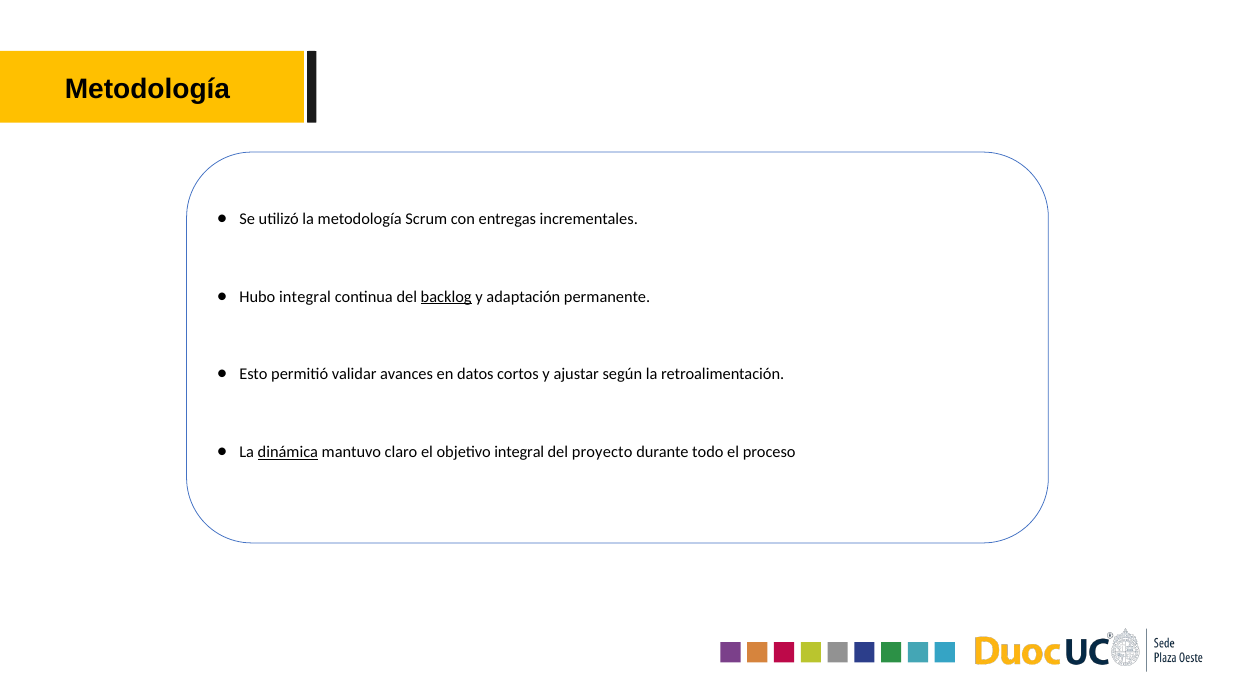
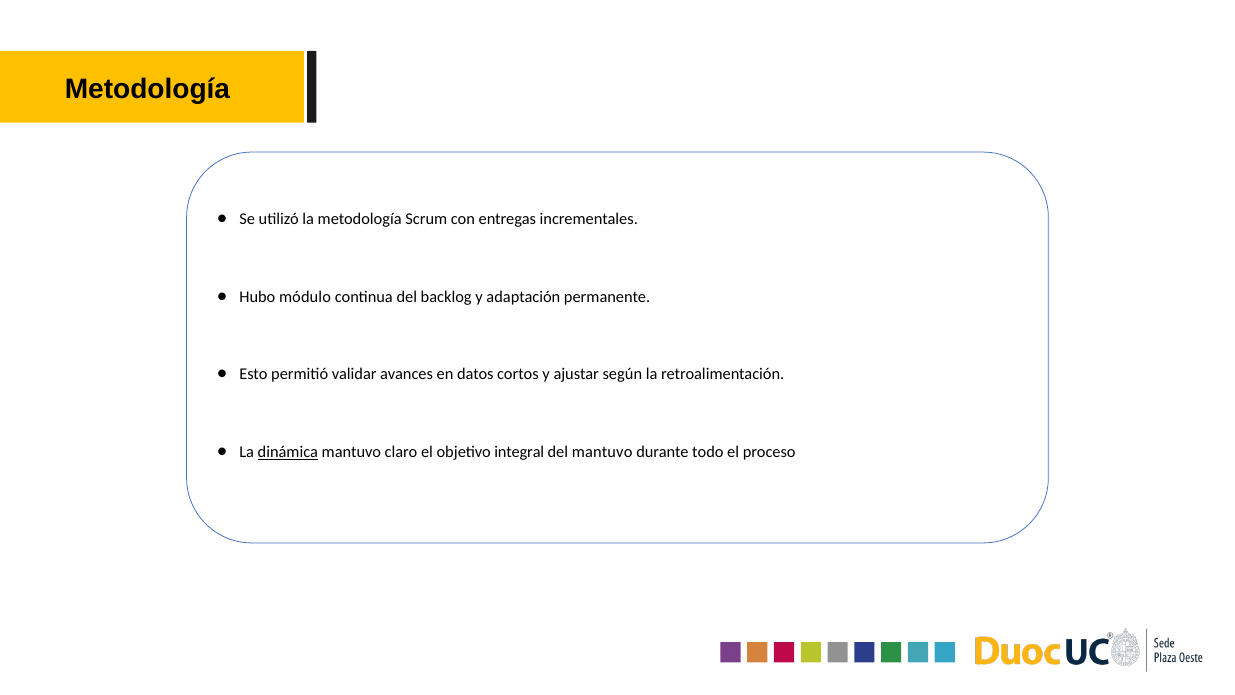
Hubo integral: integral -> módulo (305, 297)
backlog underline: present -> none (446, 297)
del proyecto: proyecto -> mantuvo (602, 452)
